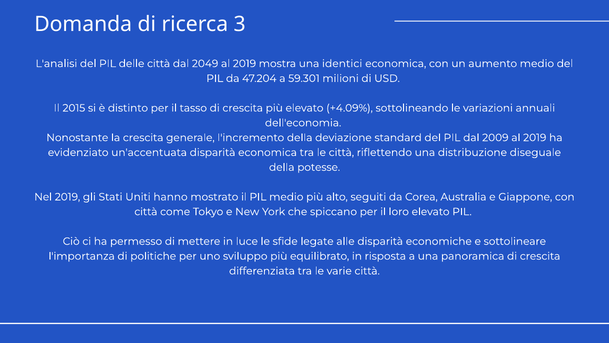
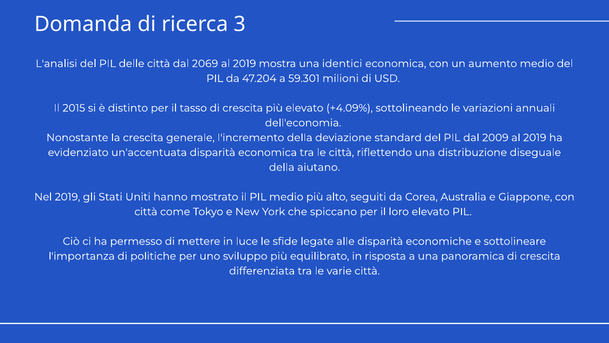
2049: 2049 -> 2069 (205, 64)
potesse: potesse -> aiutano (319, 167)
